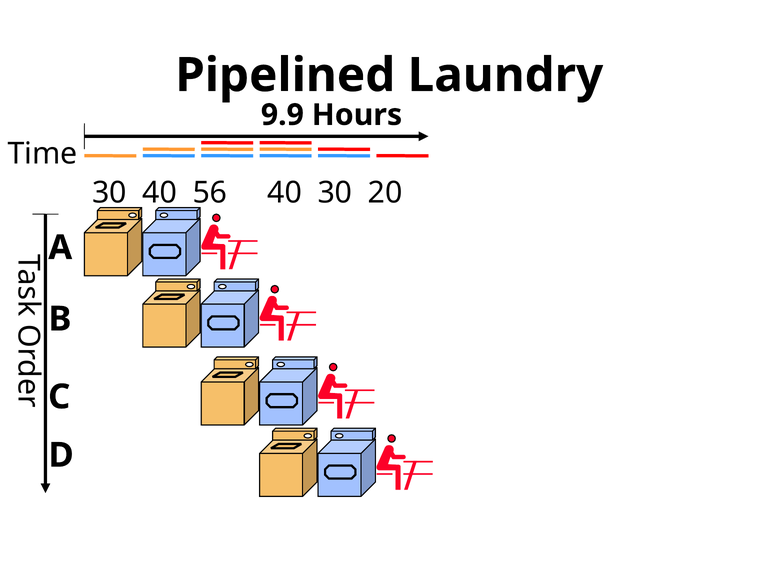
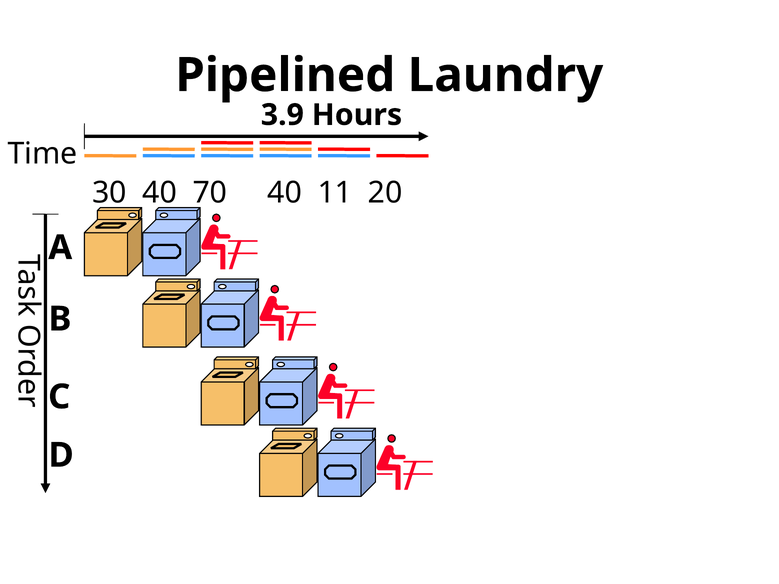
9.9: 9.9 -> 3.9 (282, 115)
56: 56 -> 70 (210, 193)
40 30: 30 -> 11 (335, 193)
